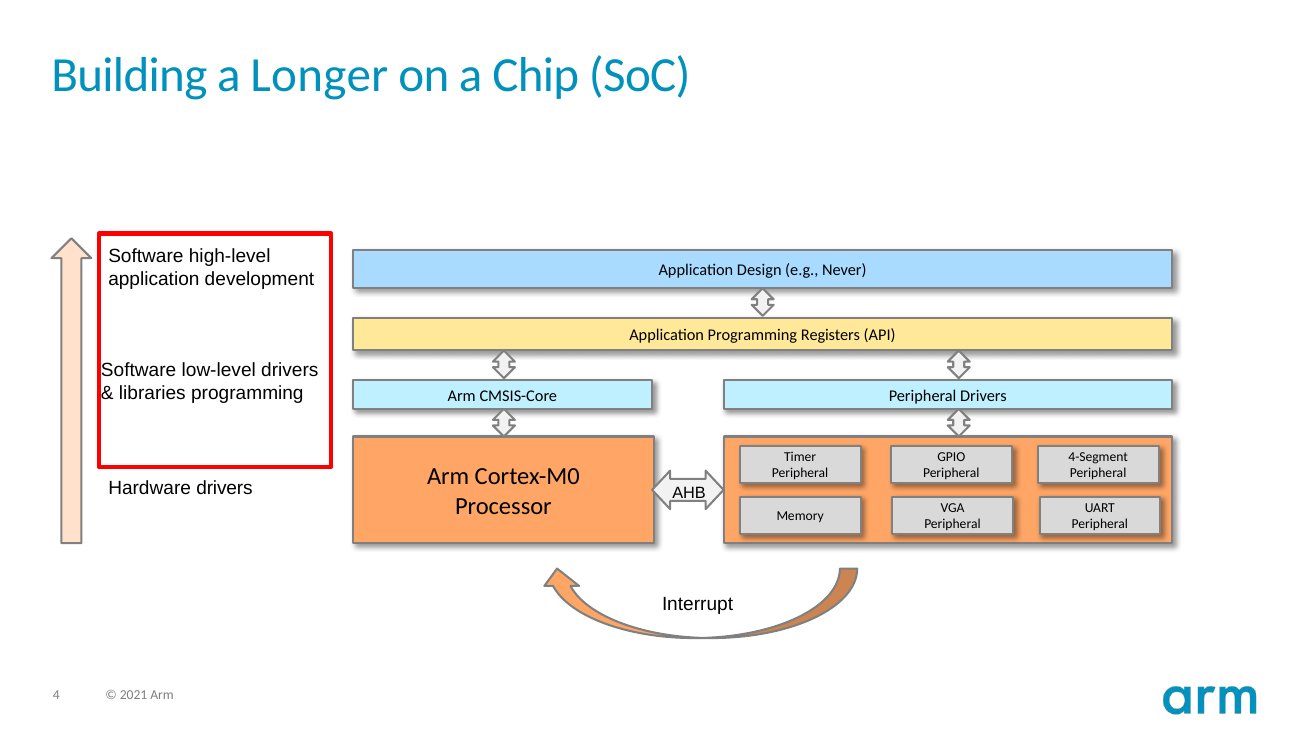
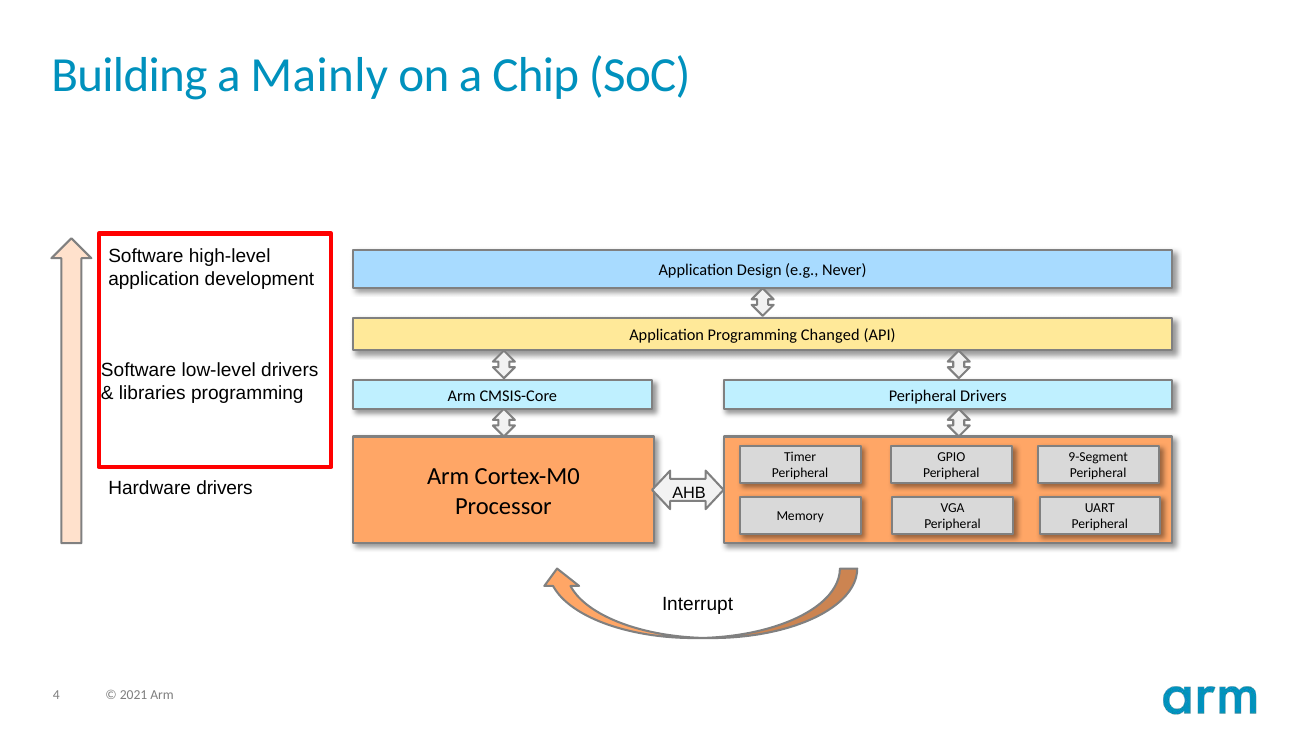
Longer: Longer -> Mainly (319, 75)
Registers: Registers -> Changed (830, 335)
4-Segment: 4-Segment -> 9-Segment (1098, 457)
